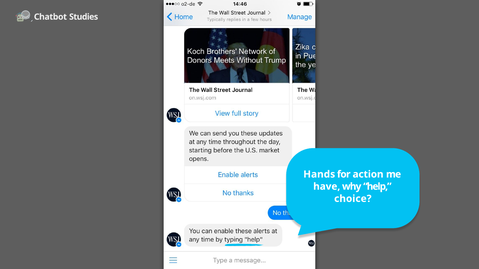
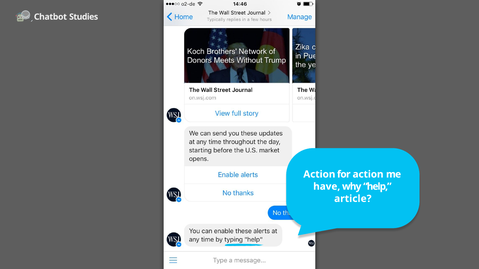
Hands: Hands -> Action (319, 175)
choice: choice -> article (353, 199)
